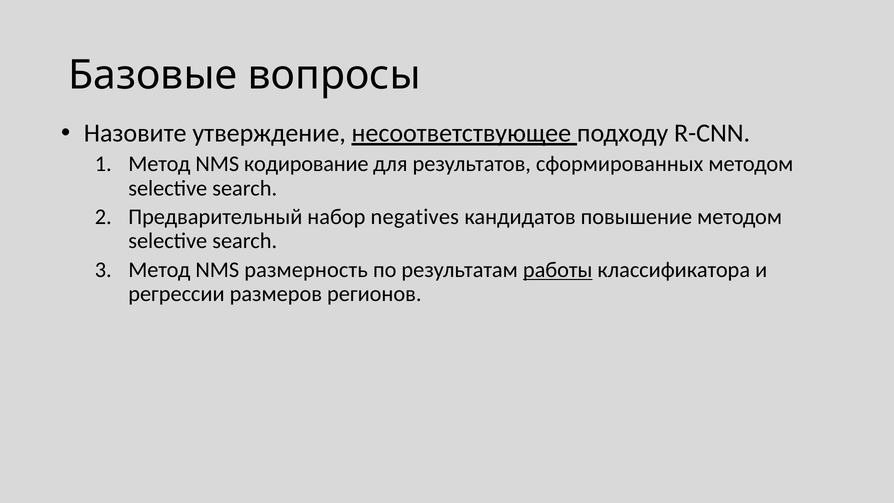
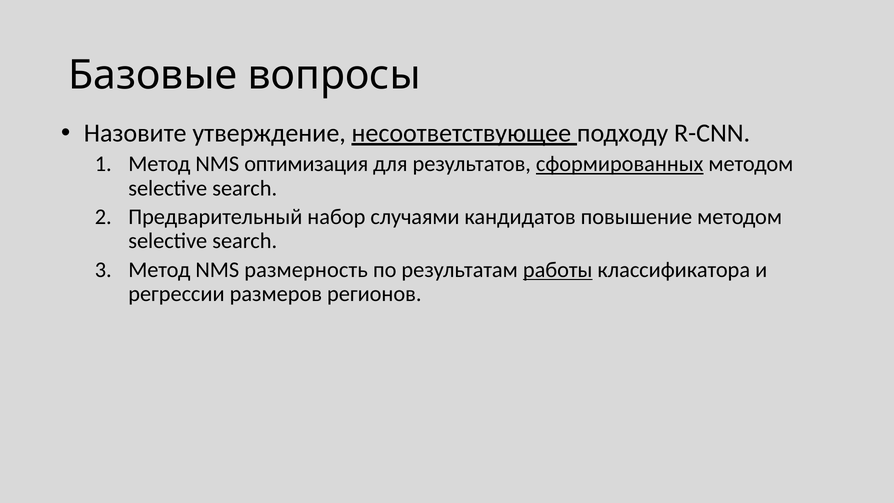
кодирование: кодирование -> оптимизация (306, 164)
сформированных underline: none -> present (620, 164)
negatives: negatives -> случаями (415, 217)
